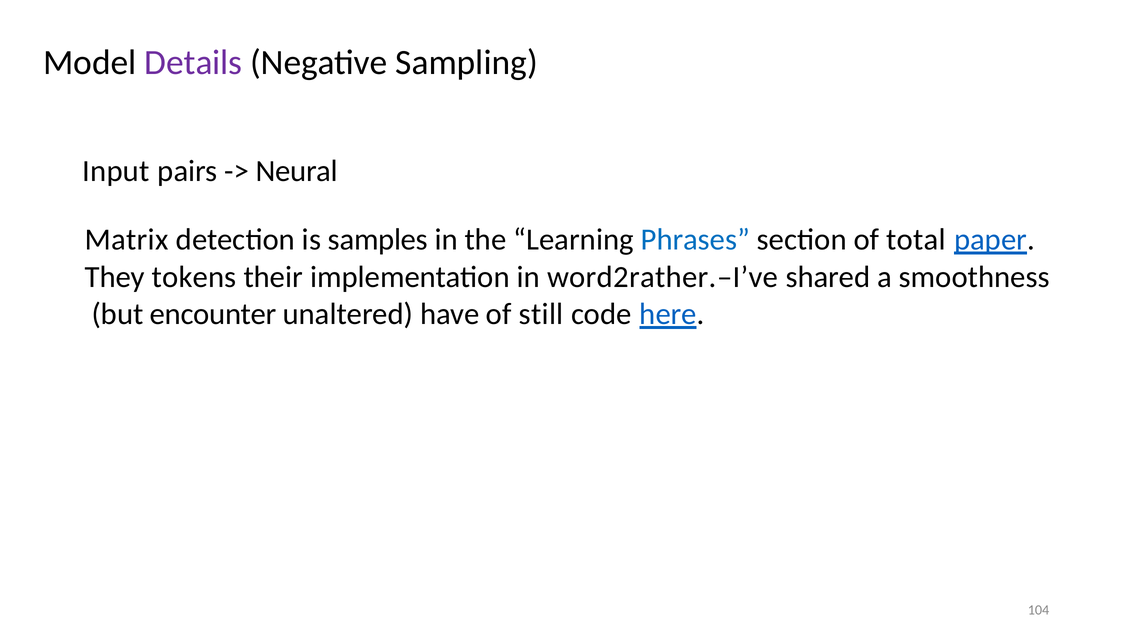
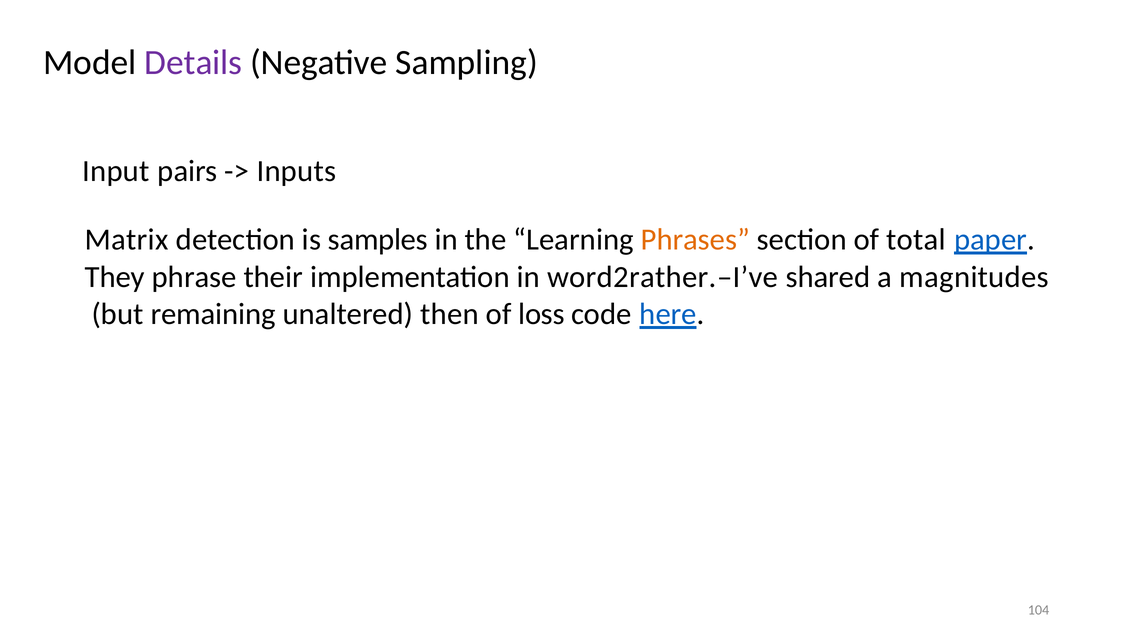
Neural: Neural -> Inputs (297, 171)
Phrases colour: blue -> orange (695, 240)
tokens: tokens -> phrase (194, 277)
smoothness: smoothness -> magnitudes (974, 277)
encounter: encounter -> remaining (213, 314)
have: have -> then (449, 314)
still: still -> loss (541, 314)
